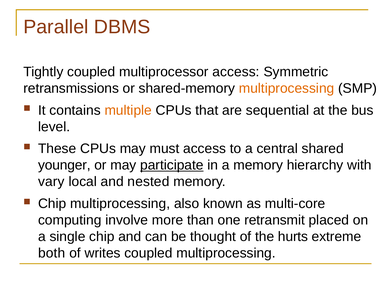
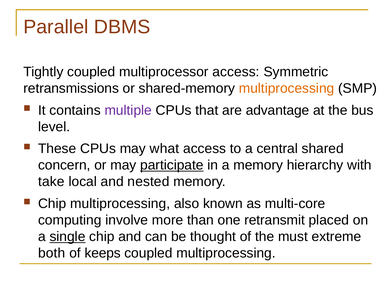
multiple colour: orange -> purple (128, 110)
sequential: sequential -> advantage (278, 110)
must: must -> what (164, 149)
younger: younger -> concern (64, 165)
vary: vary -> take (51, 182)
single underline: none -> present (67, 237)
hurts: hurts -> must (293, 237)
writes: writes -> keeps (103, 253)
